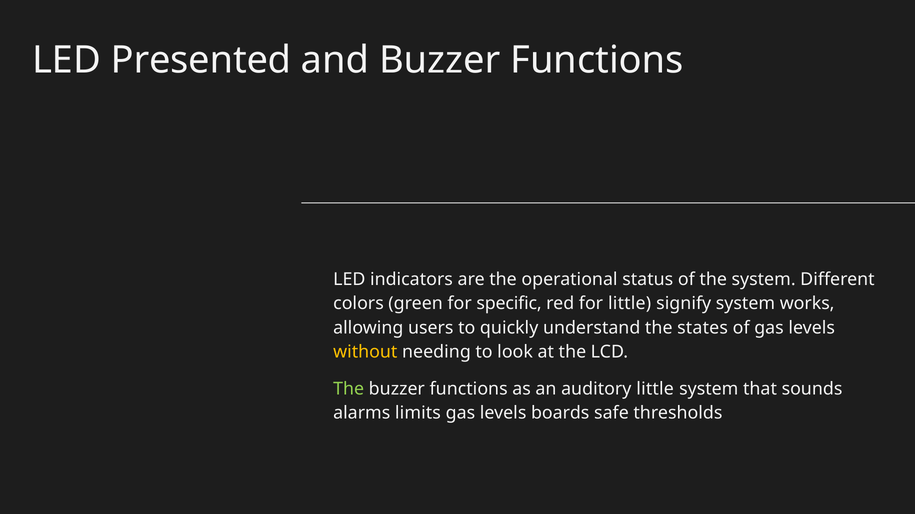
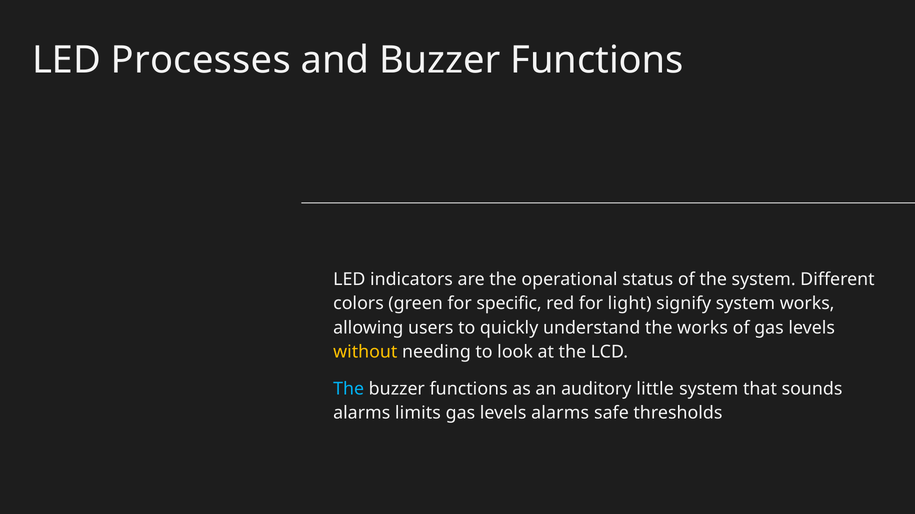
Presented: Presented -> Processes (201, 60)
for little: little -> light (630, 304)
the states: states -> works (703, 328)
The colour: light green -> light blue (349, 389)
levels boards: boards -> alarms (560, 414)
